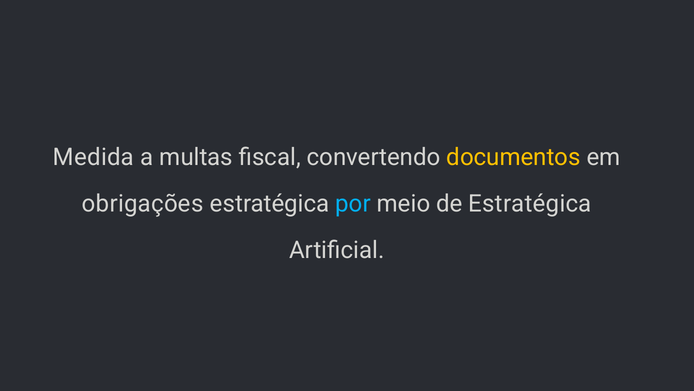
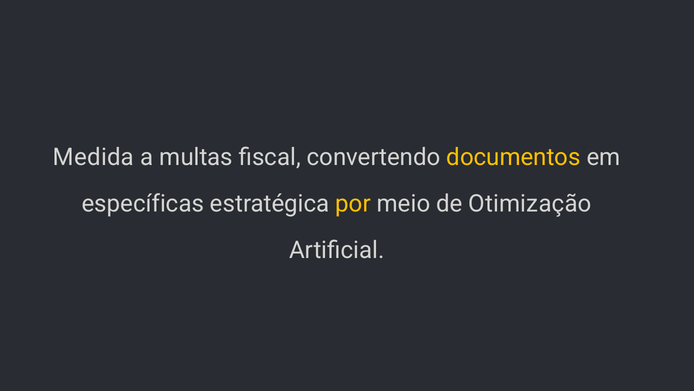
obrigações: obrigações -> específicas (143, 203)
por colour: light blue -> yellow (353, 203)
de Estratégica: Estratégica -> Otimização (530, 203)
